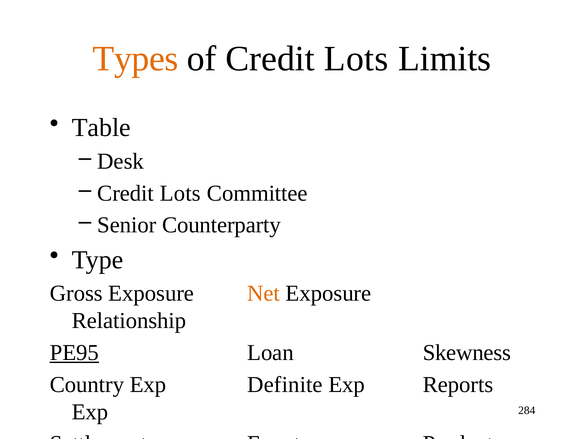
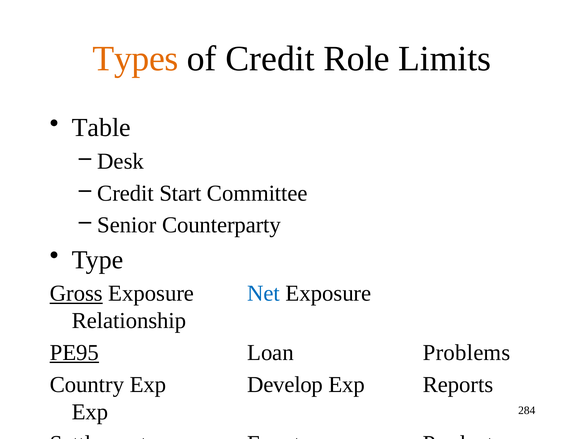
of Credit Lots: Lots -> Role (357, 59)
Lots: Lots -> Start (181, 193)
Gross underline: none -> present (76, 293)
Net colour: orange -> blue (264, 293)
Skewness: Skewness -> Problems (467, 352)
Definite: Definite -> Develop (285, 384)
